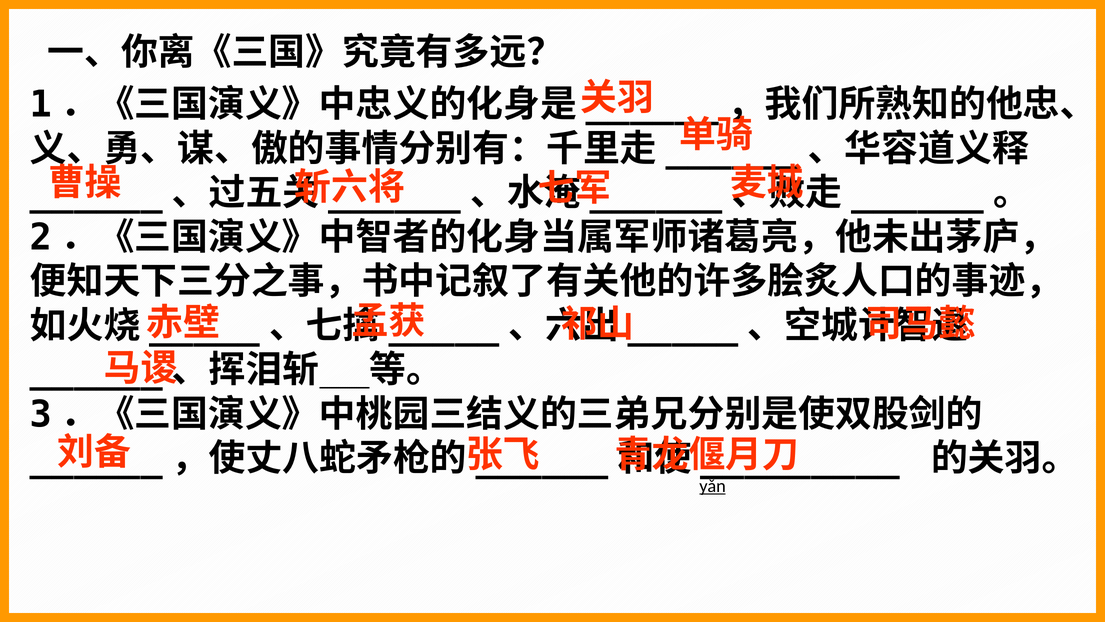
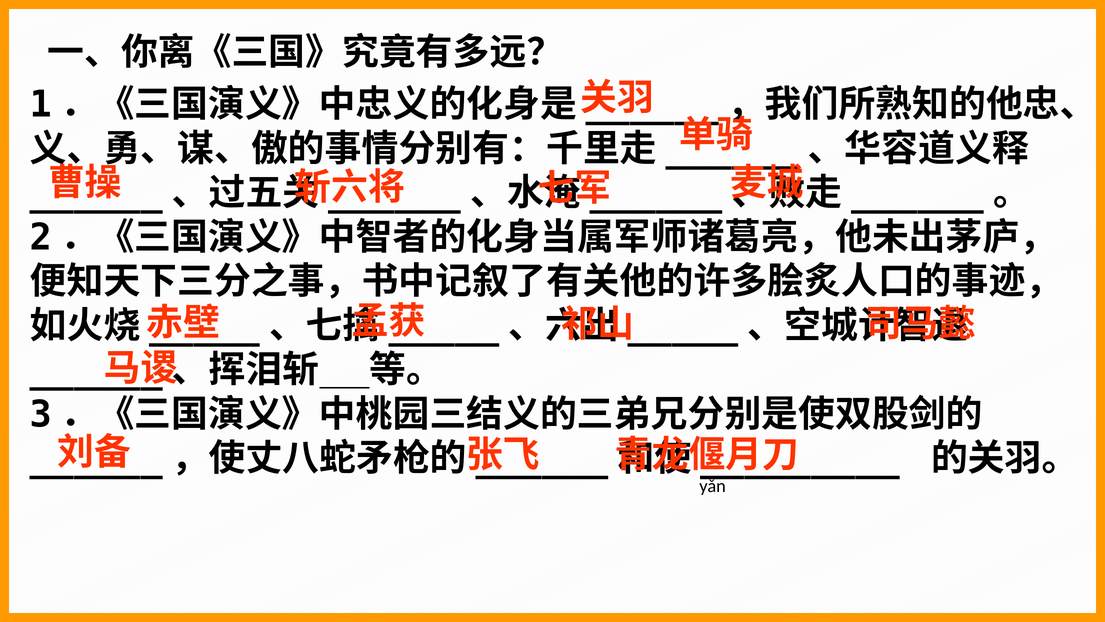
yǎn underline: present -> none (713, 486)
